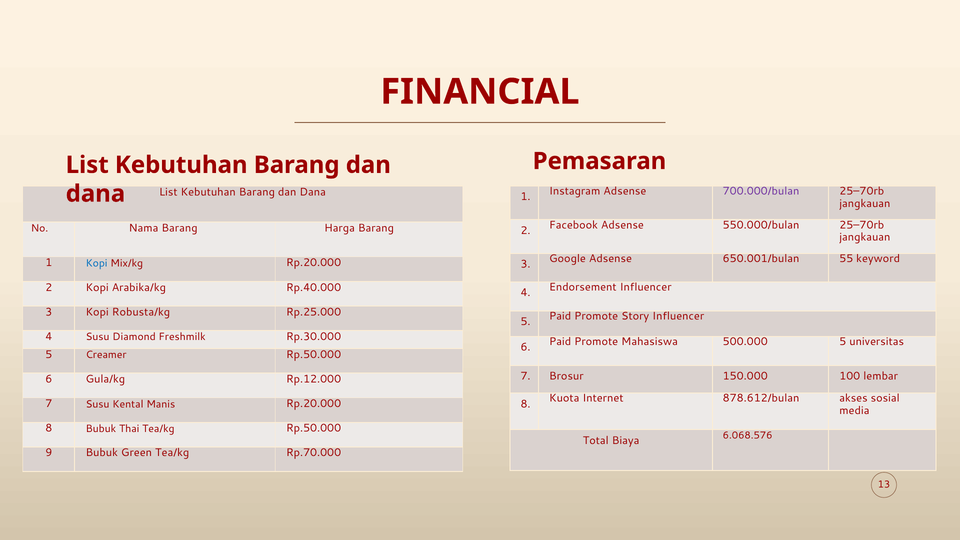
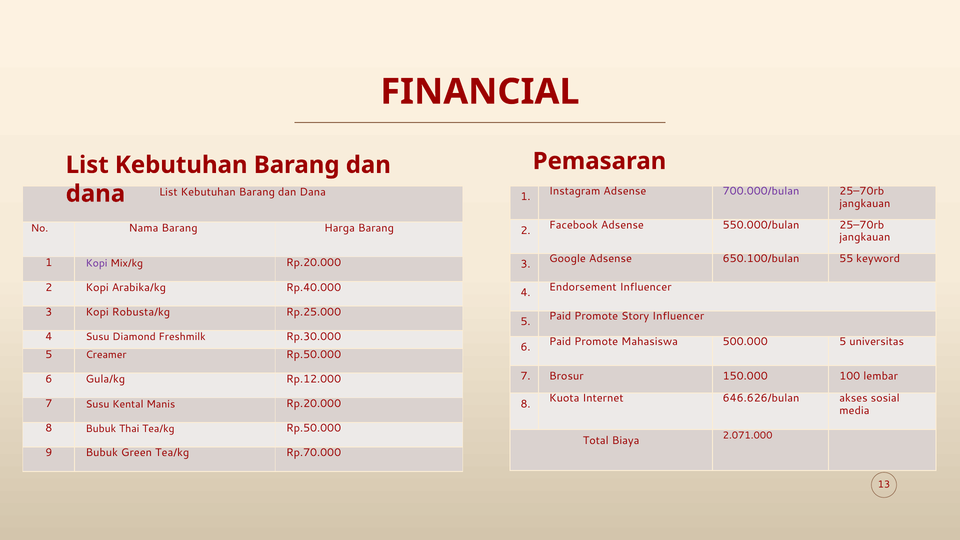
650.001/bulan: 650.001/bulan -> 650.100/bulan (761, 259)
Kopi colour: blue -> purple (97, 263)
878.612/bulan: 878.612/bulan -> 646.626/bulan (761, 398)
6.068.576: 6.068.576 -> 2.071.000 (748, 435)
